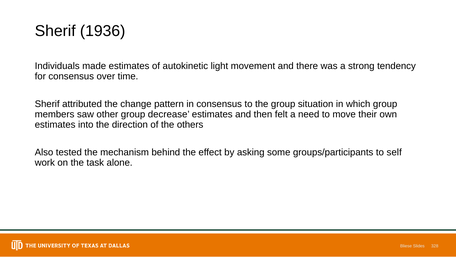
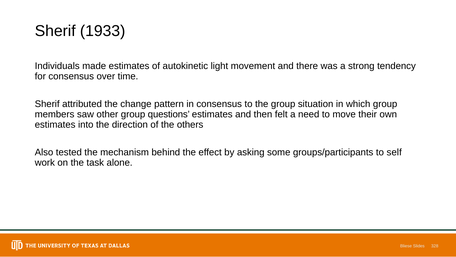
1936: 1936 -> 1933 (103, 31)
decrease: decrease -> questions (169, 114)
